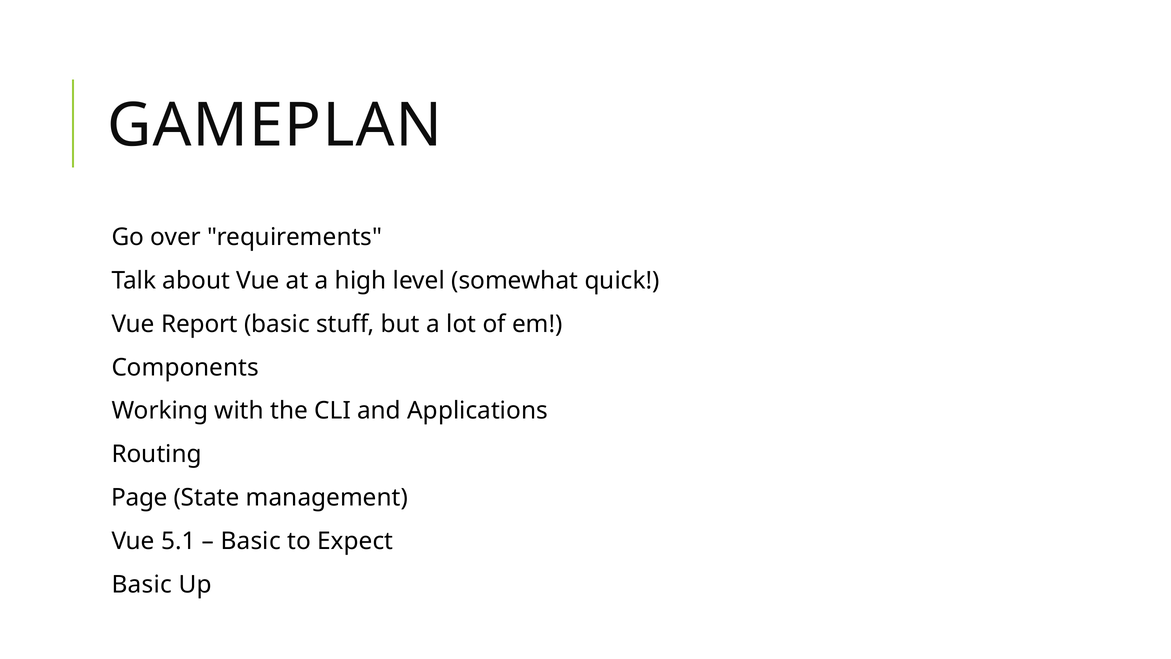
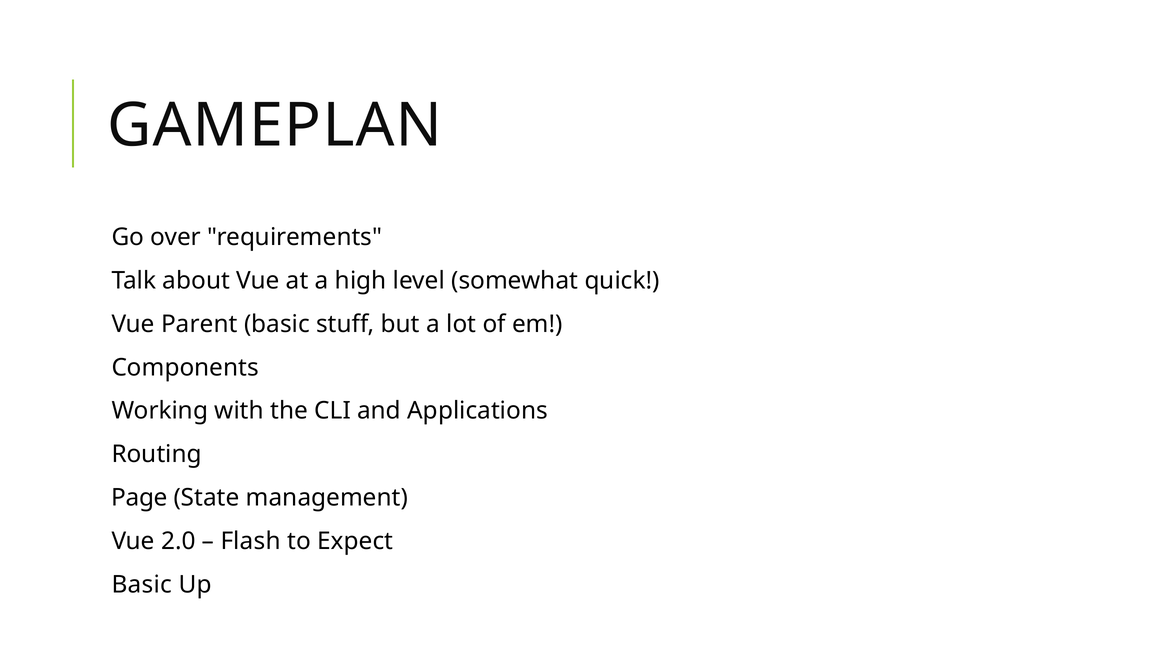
Report: Report -> Parent (199, 324)
5.1: 5.1 -> 2.0 (178, 541)
Basic: Basic -> Flash (251, 541)
